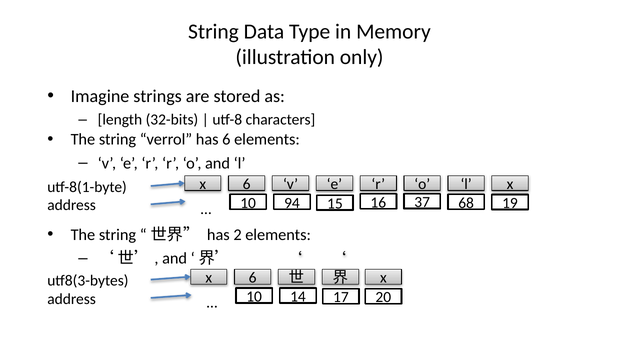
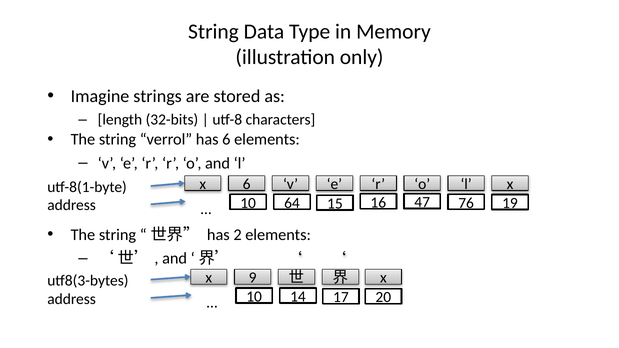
94: 94 -> 64 (292, 203)
37: 37 -> 47 (422, 202)
68: 68 -> 76 (466, 203)
6: 6 -> 9 (253, 278)
